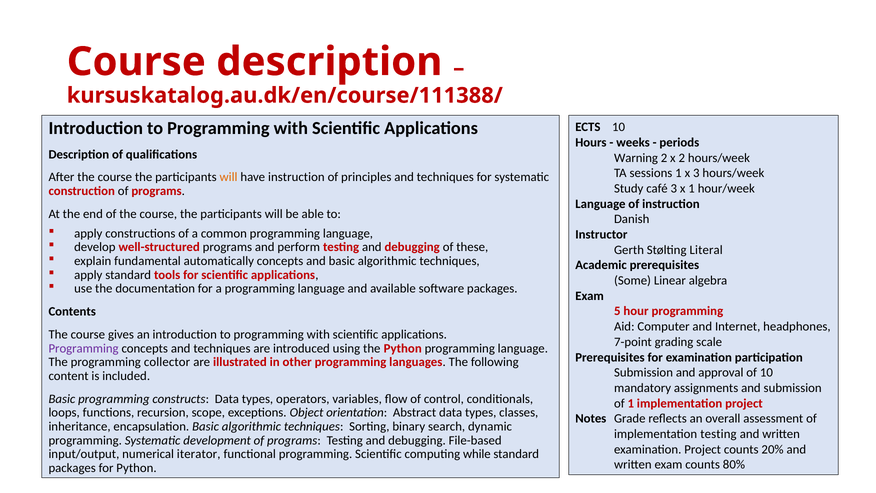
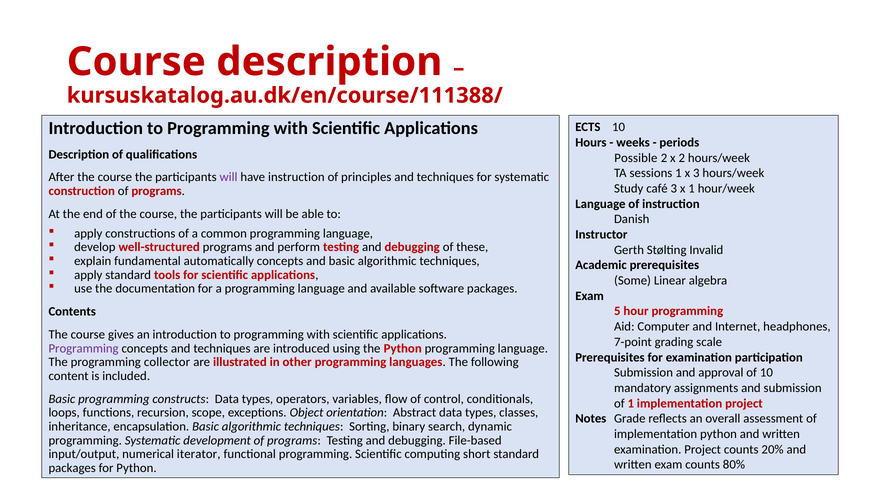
Warning: Warning -> Possible (636, 158)
will colour: orange -> purple (229, 177)
Literal: Literal -> Invalid (706, 250)
implementation testing: testing -> python (719, 434)
while: while -> short (477, 454)
